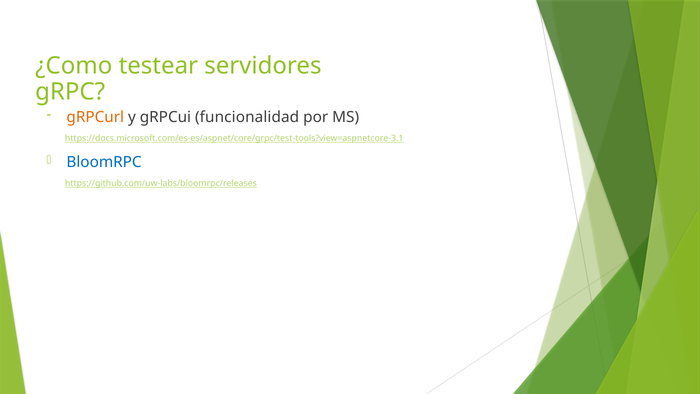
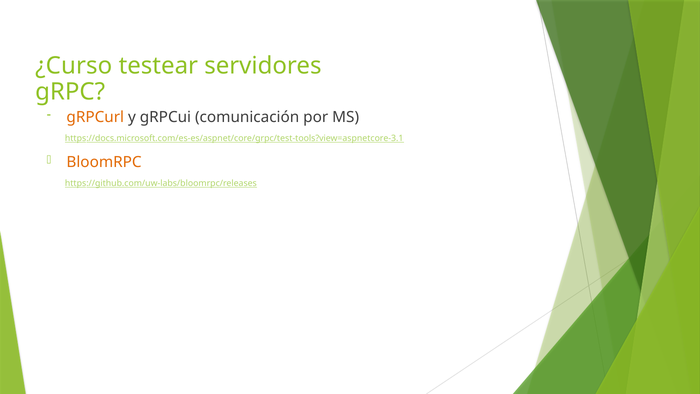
¿Como: ¿Como -> ¿Curso (74, 66)
funcionalidad: funcionalidad -> comunicación (247, 117)
BloomRPC colour: blue -> orange (104, 162)
